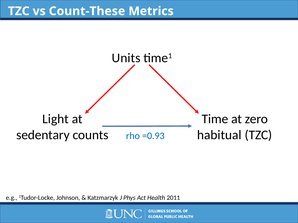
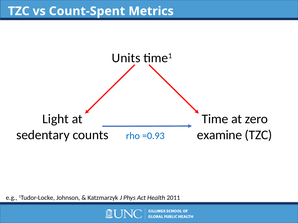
Count-These: Count-These -> Count-Spent (87, 11)
habitual: habitual -> examine (219, 135)
